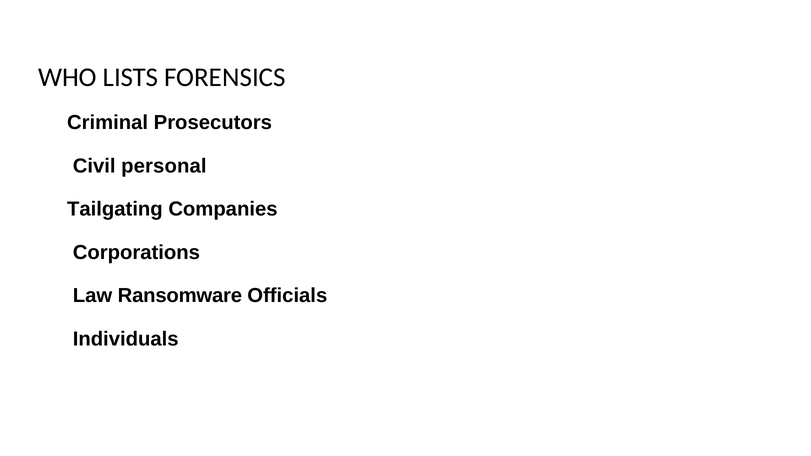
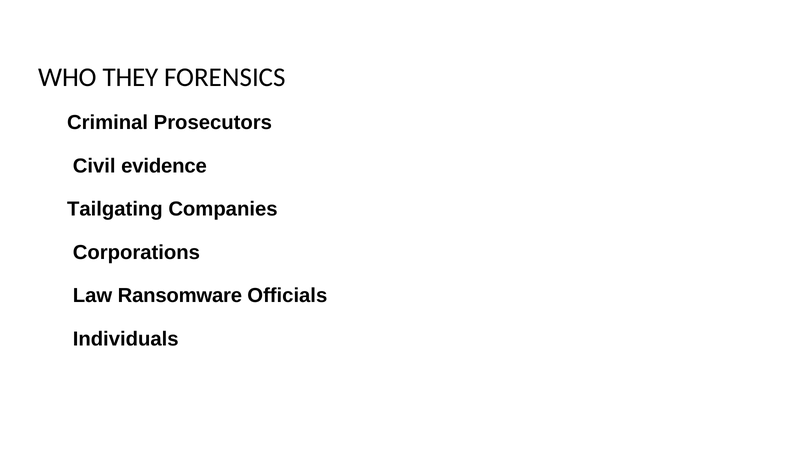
LISTS: LISTS -> THEY (131, 77)
personal: personal -> evidence (164, 166)
